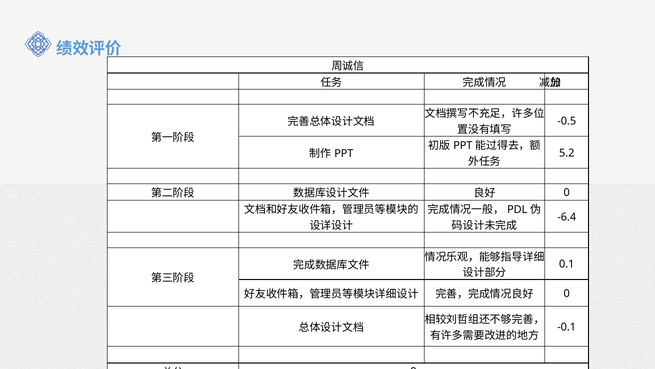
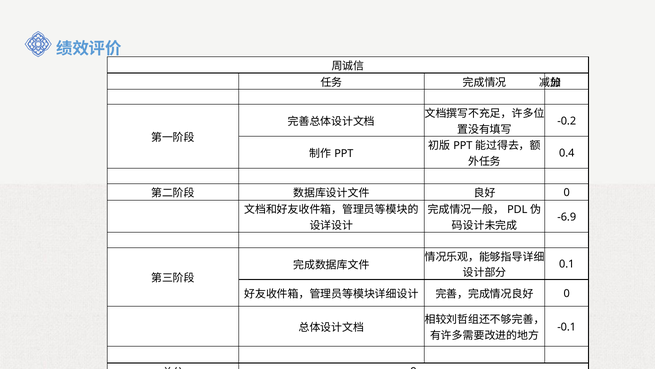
-0.5: -0.5 -> -0.2 (567, 121)
5.2: 5.2 -> 0.4 (567, 153)
-6.4: -6.4 -> -6.9 (567, 217)
